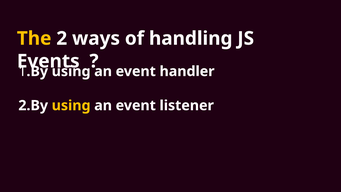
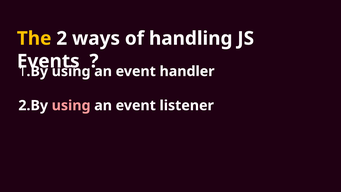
using colour: yellow -> pink (71, 105)
